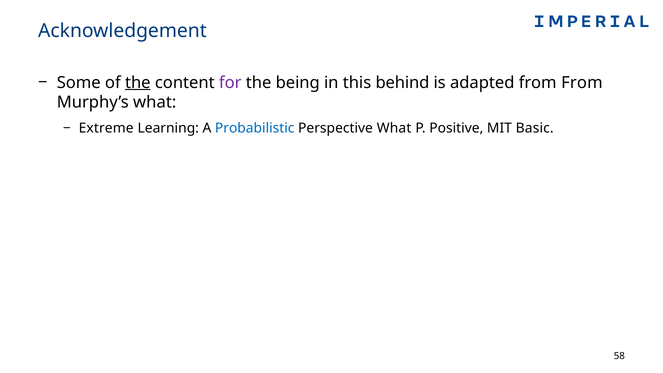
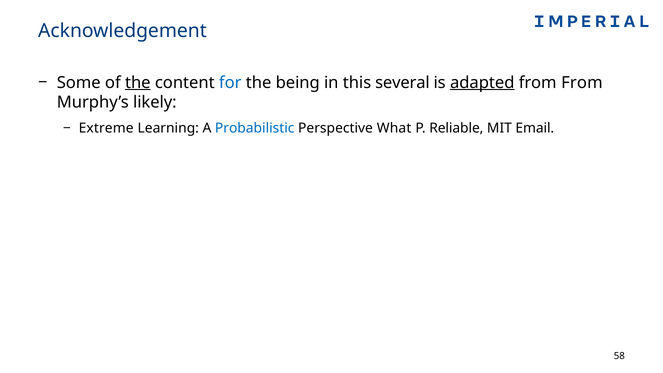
for colour: purple -> blue (230, 83)
behind: behind -> several (402, 83)
adapted underline: none -> present (482, 83)
Murphy’s what: what -> likely (155, 102)
Positive: Positive -> Reliable (456, 128)
Basic: Basic -> Email (535, 128)
